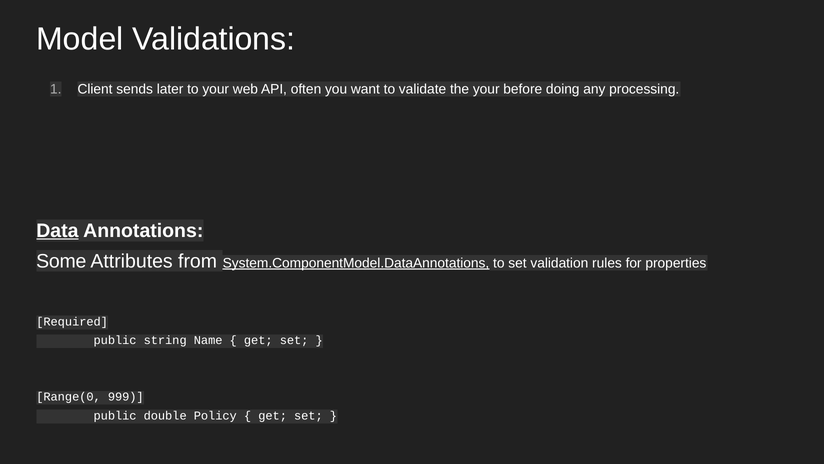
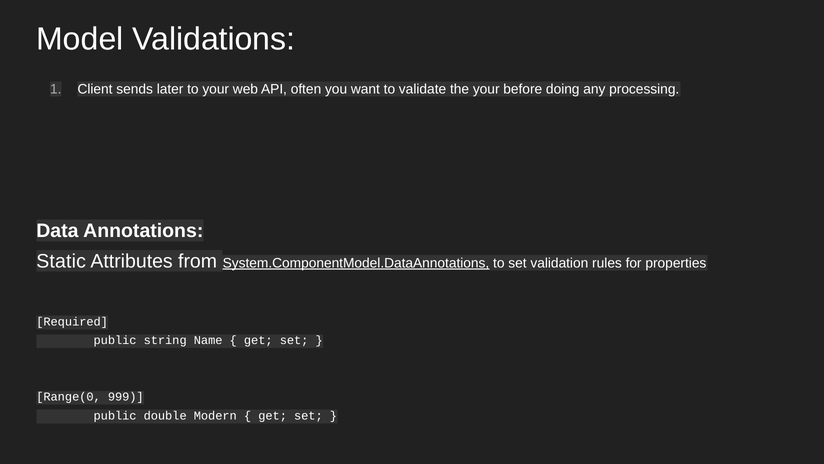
Data underline: present -> none (57, 230)
Some: Some -> Static (61, 261)
Policy: Policy -> Modern (215, 415)
